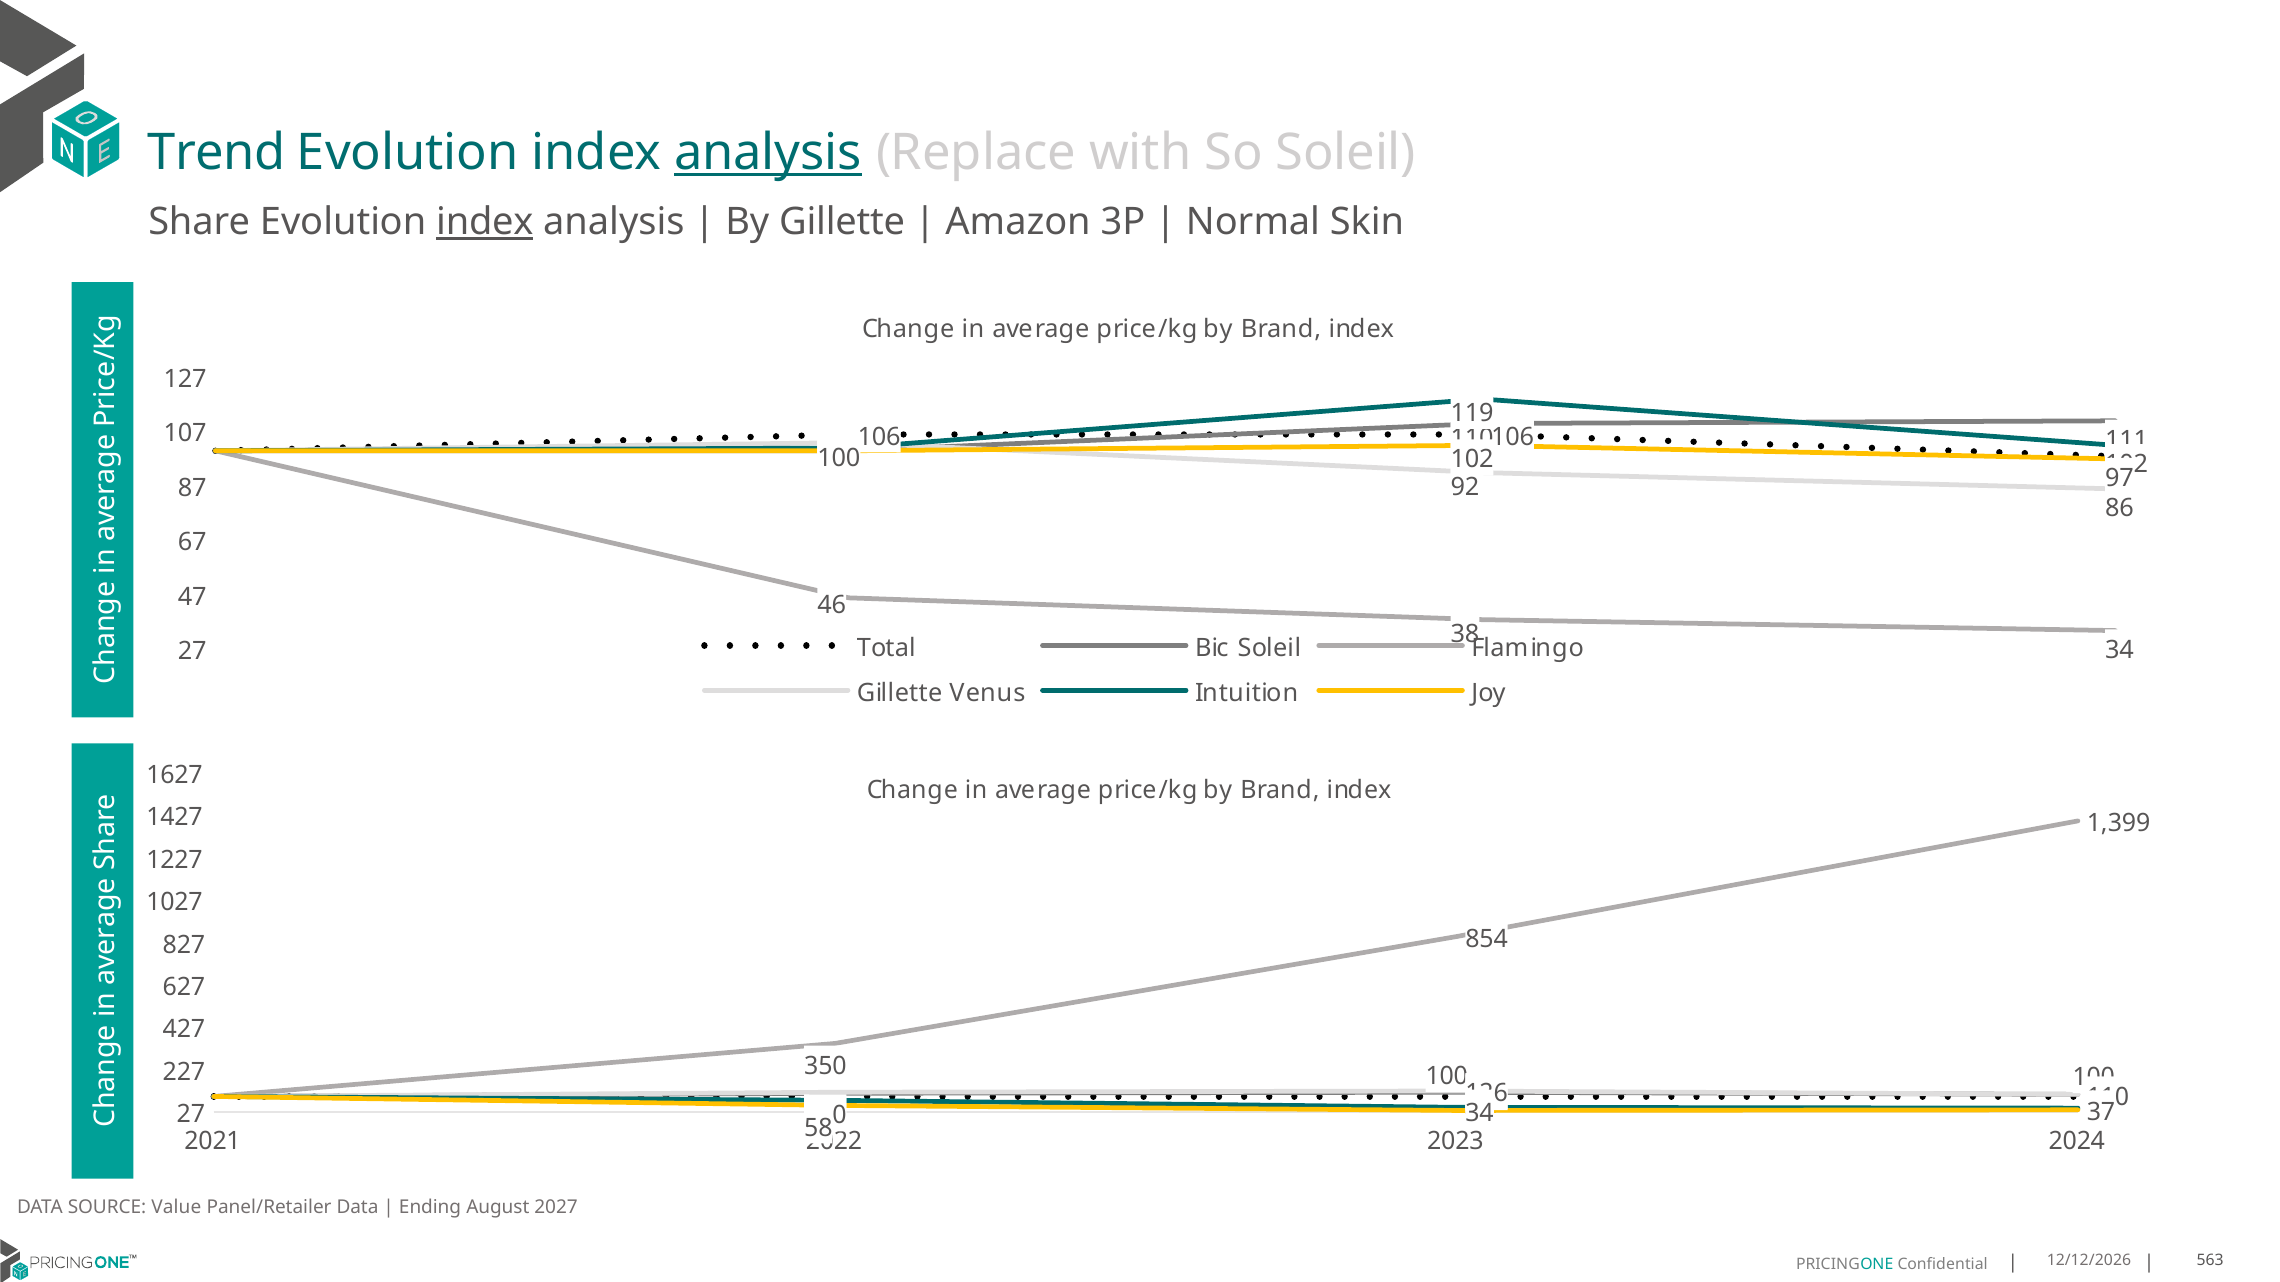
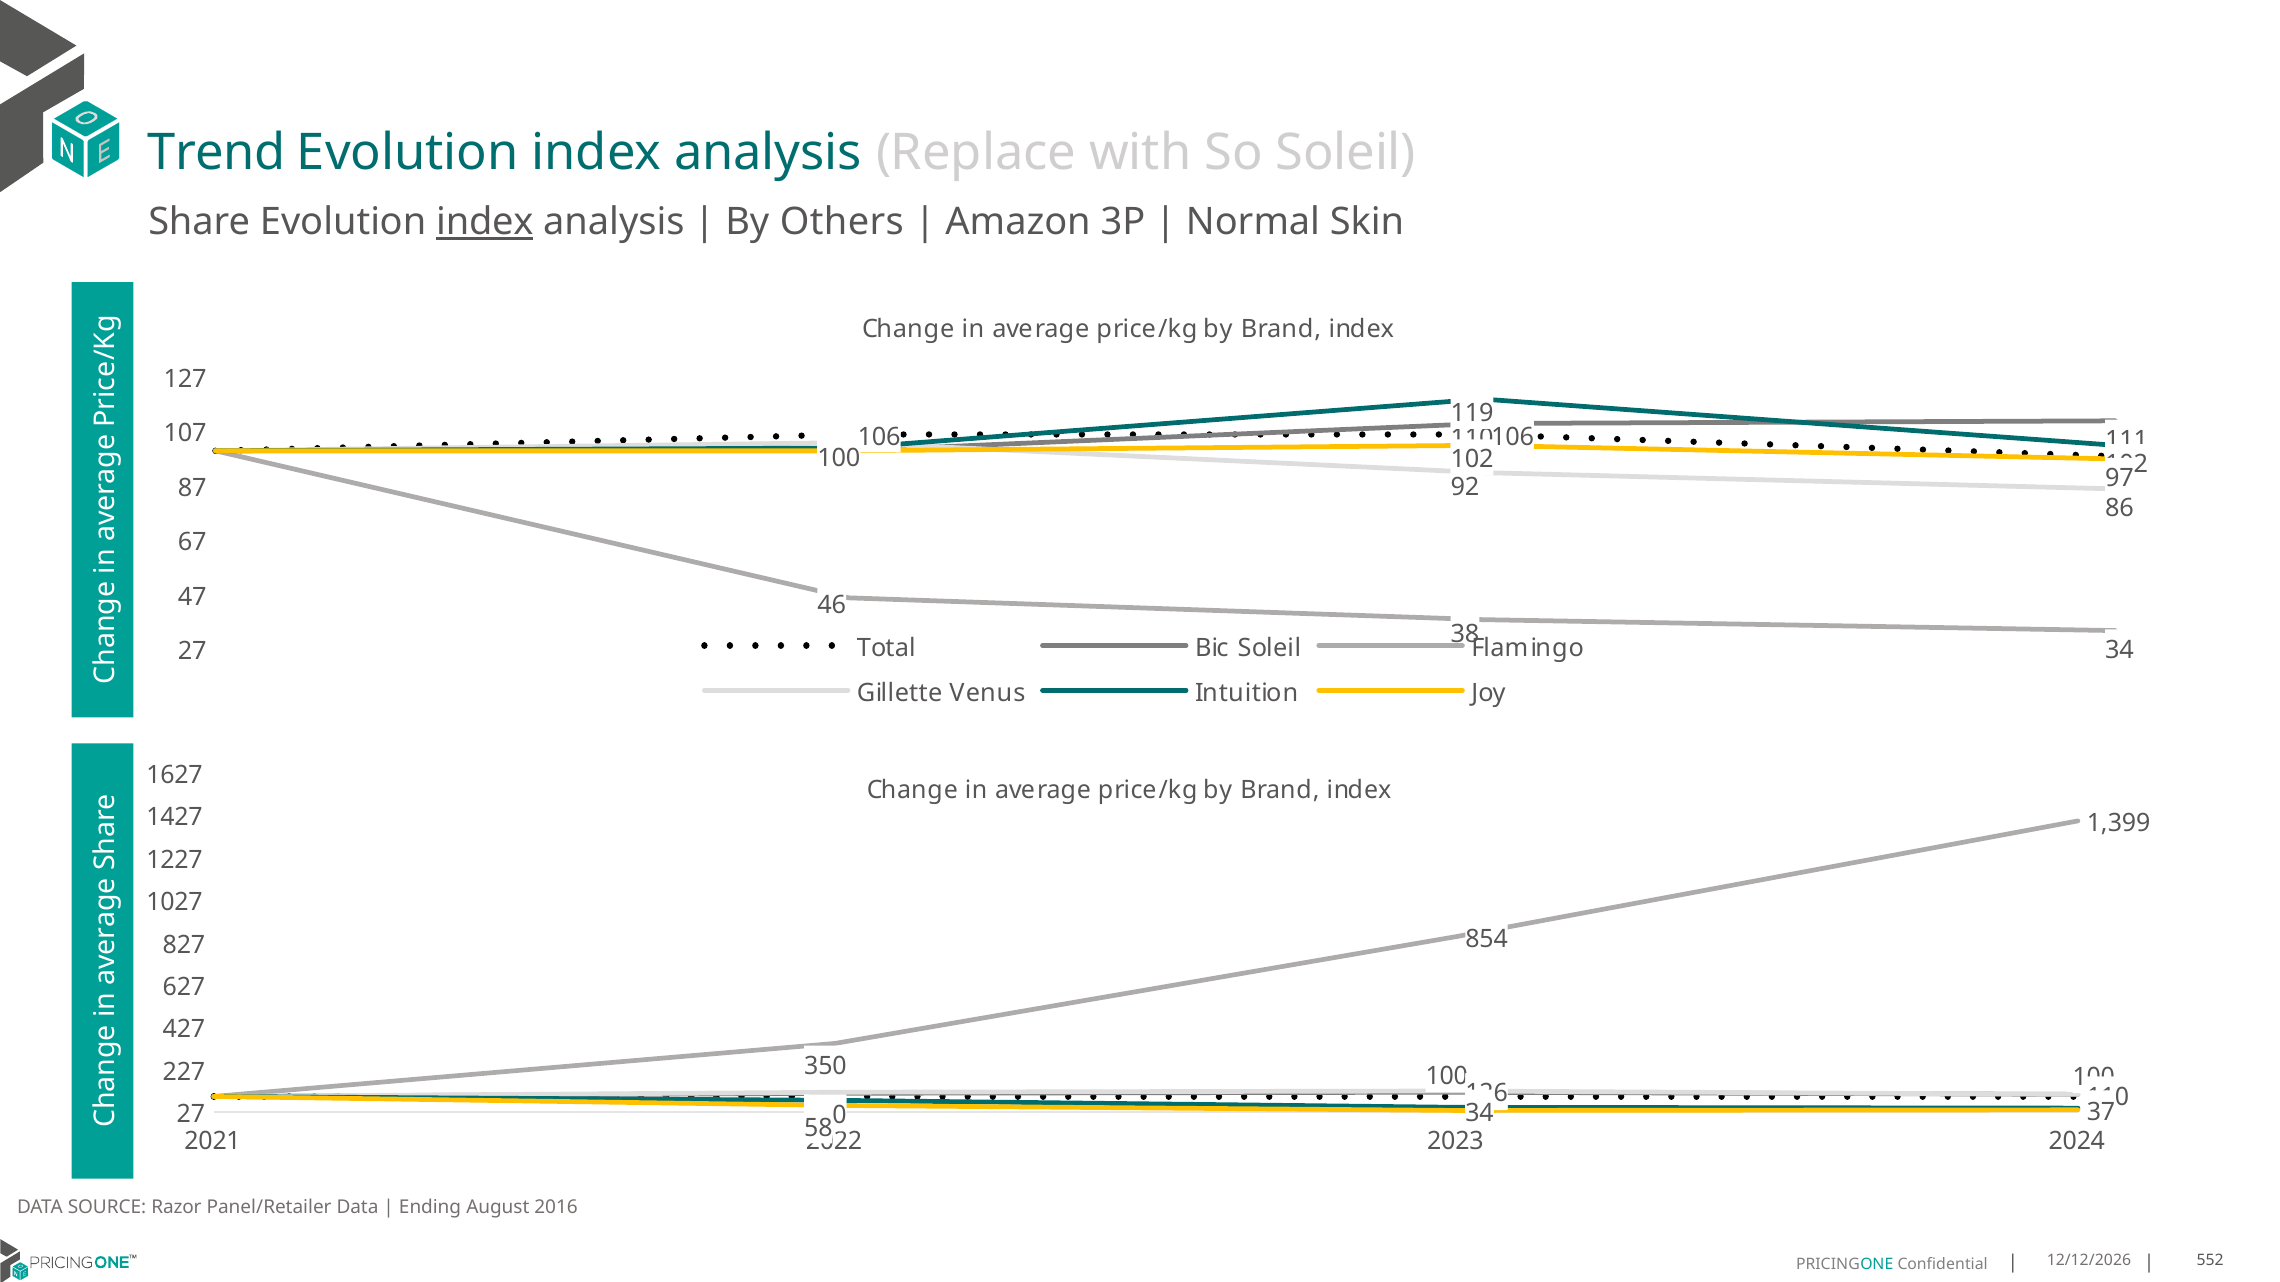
analysis underline: present -> none (768, 153)
By Gillette: Gillette -> Others (842, 222)
Value: Value -> Razor (176, 1208)
2027: 2027 -> 2016 (556, 1208)
563: 563 -> 552 (2210, 1261)
